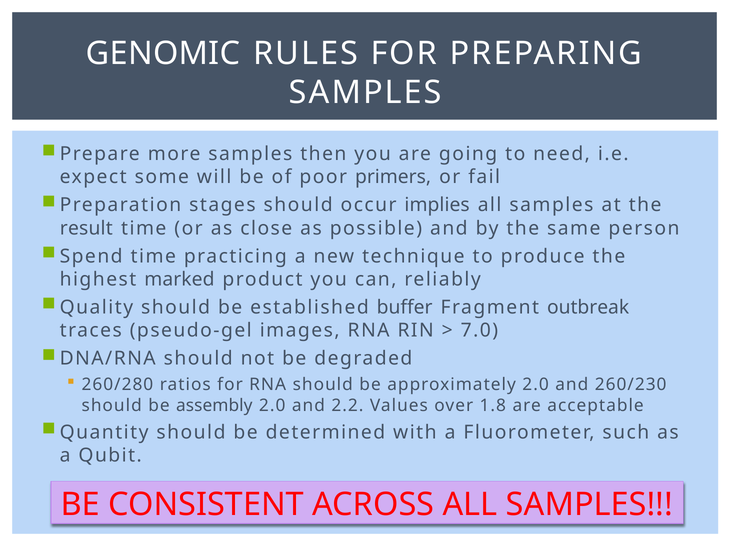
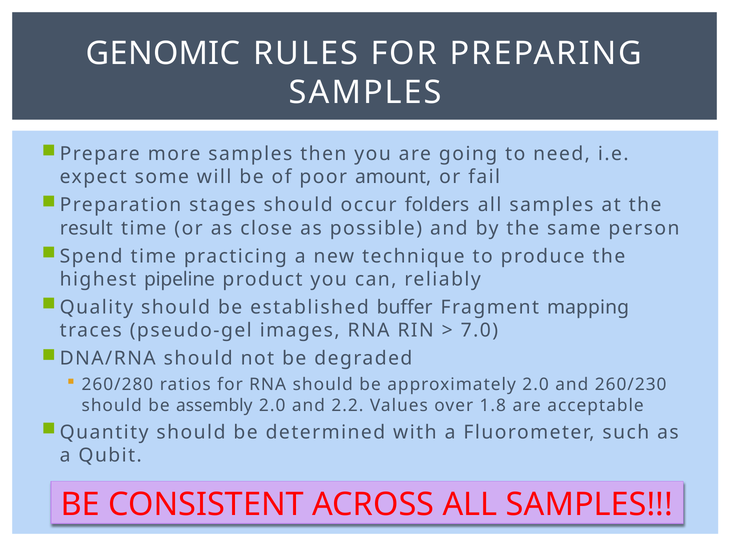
primers: primers -> amount (393, 177)
implies: implies -> folders (437, 205)
marked: marked -> pipeline (180, 279)
outbreak: outbreak -> mapping (588, 307)
